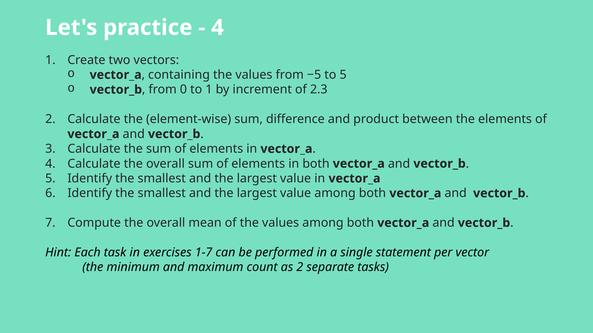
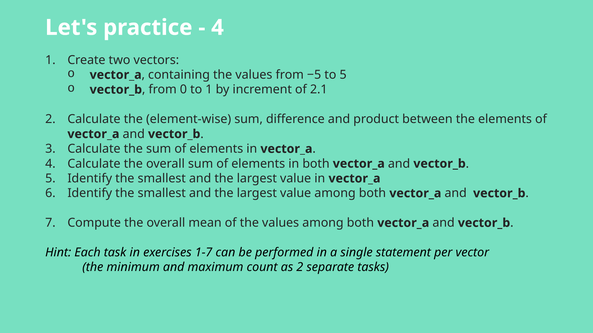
2.3: 2.3 -> 2.1 (319, 90)
